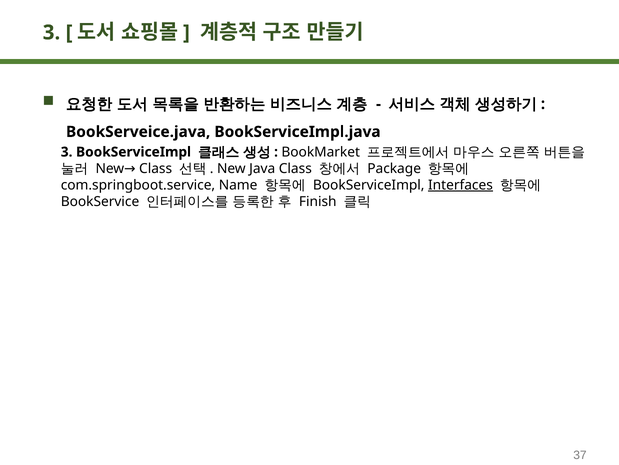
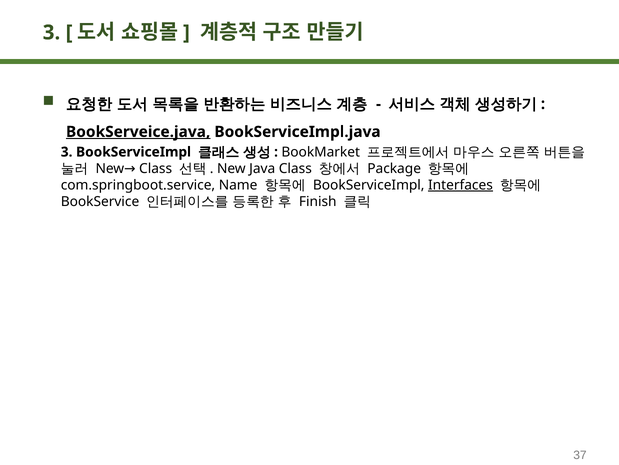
BookServeice.java underline: none -> present (138, 132)
